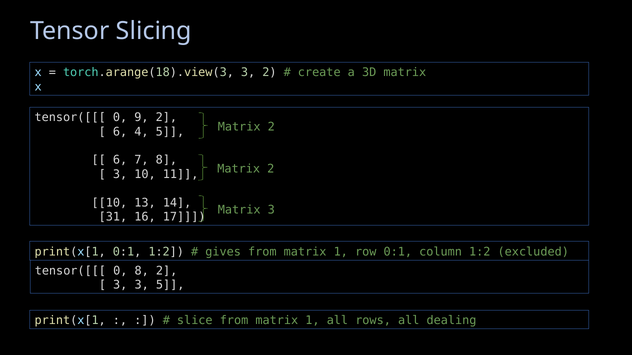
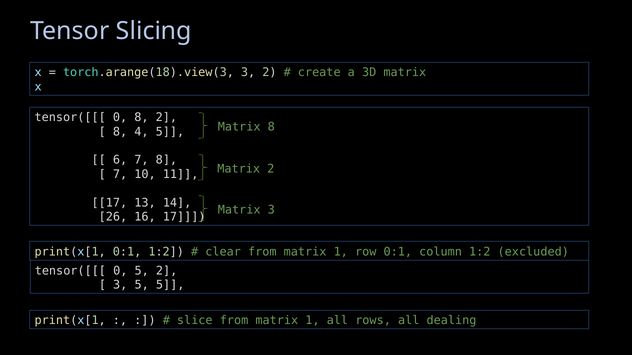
0 9: 9 -> 8 (141, 118)
2: 2 -> 8 (271, 127)
6: 6 -> 8 (120, 132)
3: 3 -> 7 (120, 174)
10: 10 -> 17 (109, 203)
31: 31 -> 26 (113, 217)
gives: gives -> clear (223, 252)
0 8: 8 -> 5 (142, 271)
3 3: 3 -> 5 (142, 285)
